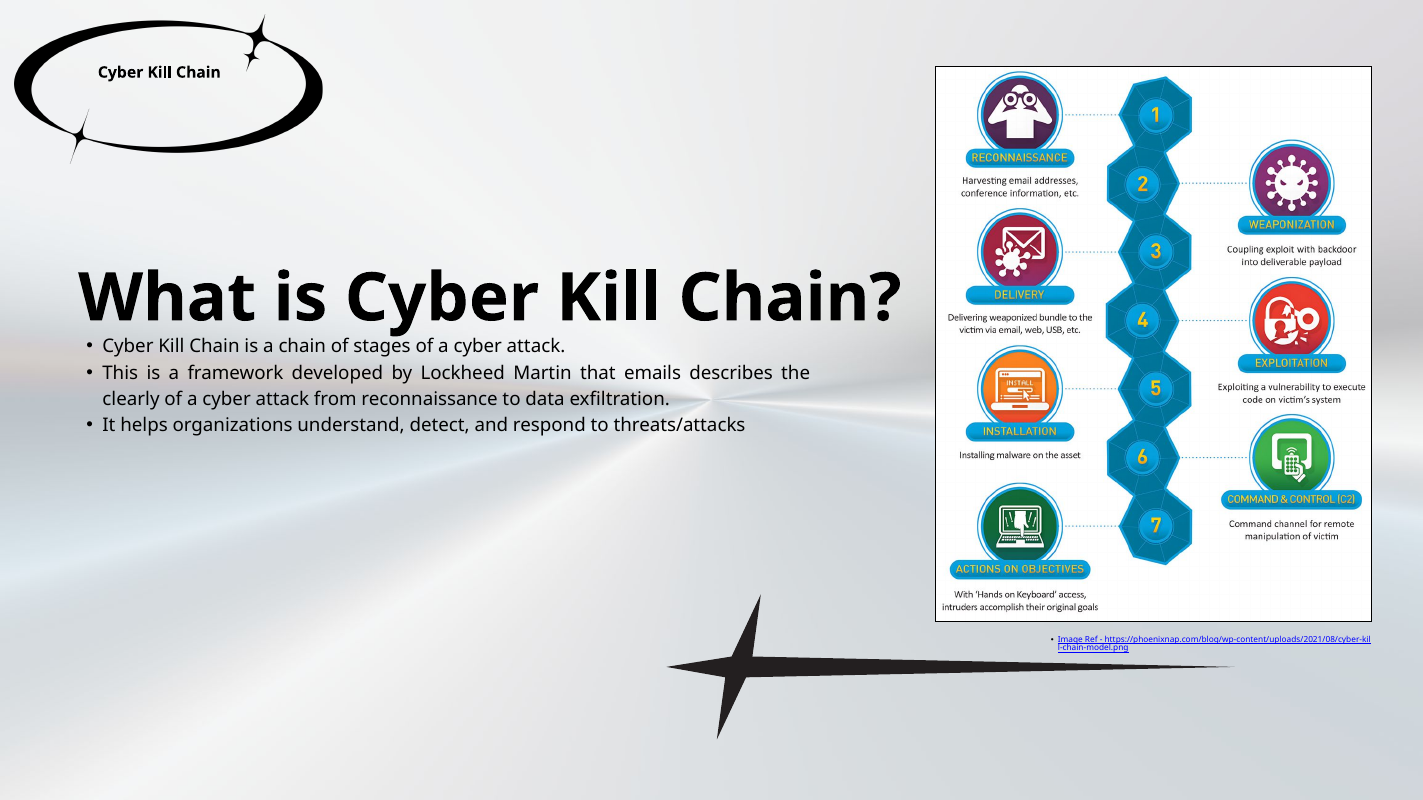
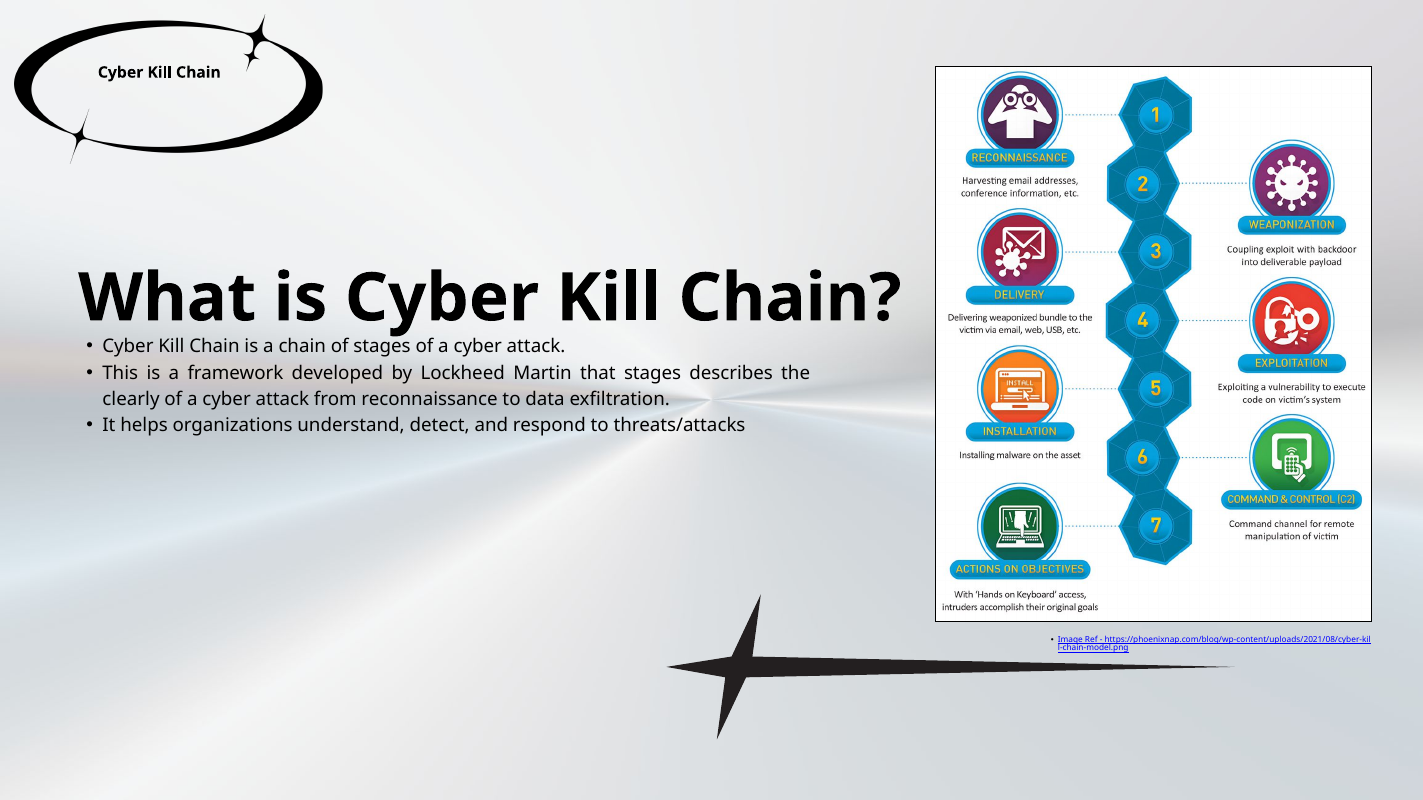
that emails: emails -> stages (653, 373)
